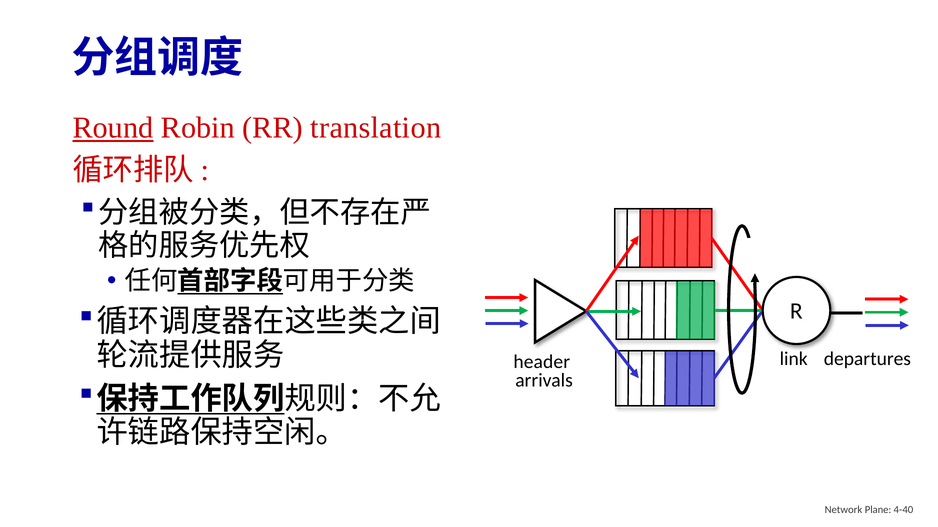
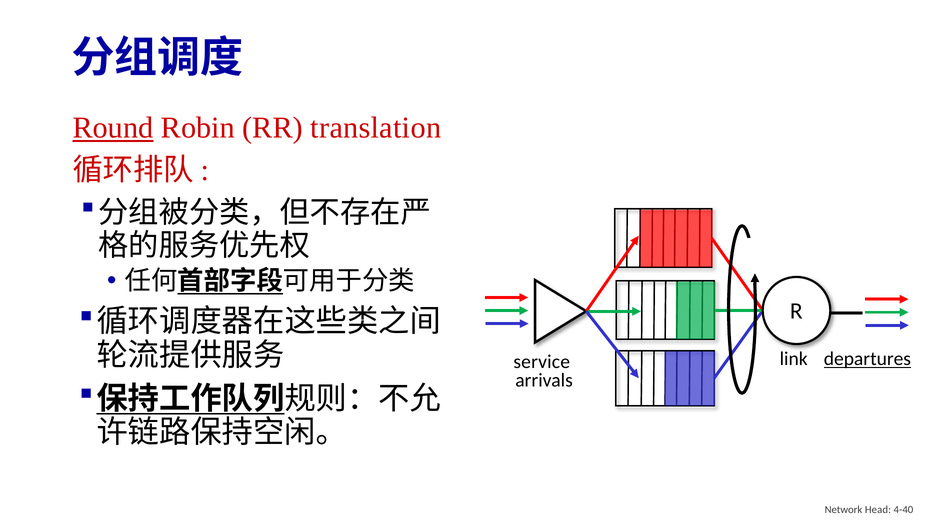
departures underline: none -> present (867, 359)
header: header -> service (542, 362)
Plane: Plane -> Head (878, 510)
